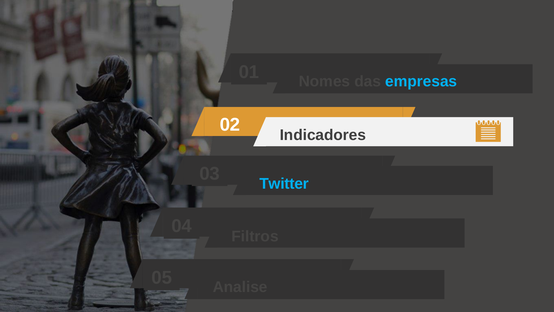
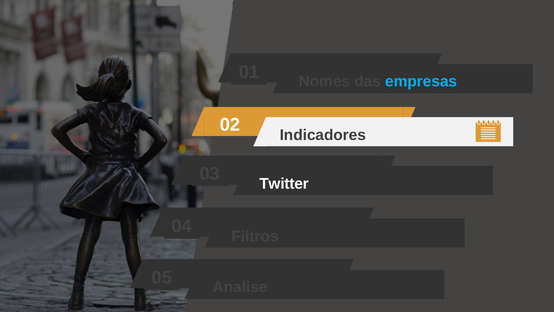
Twitter colour: light blue -> white (284, 184)
